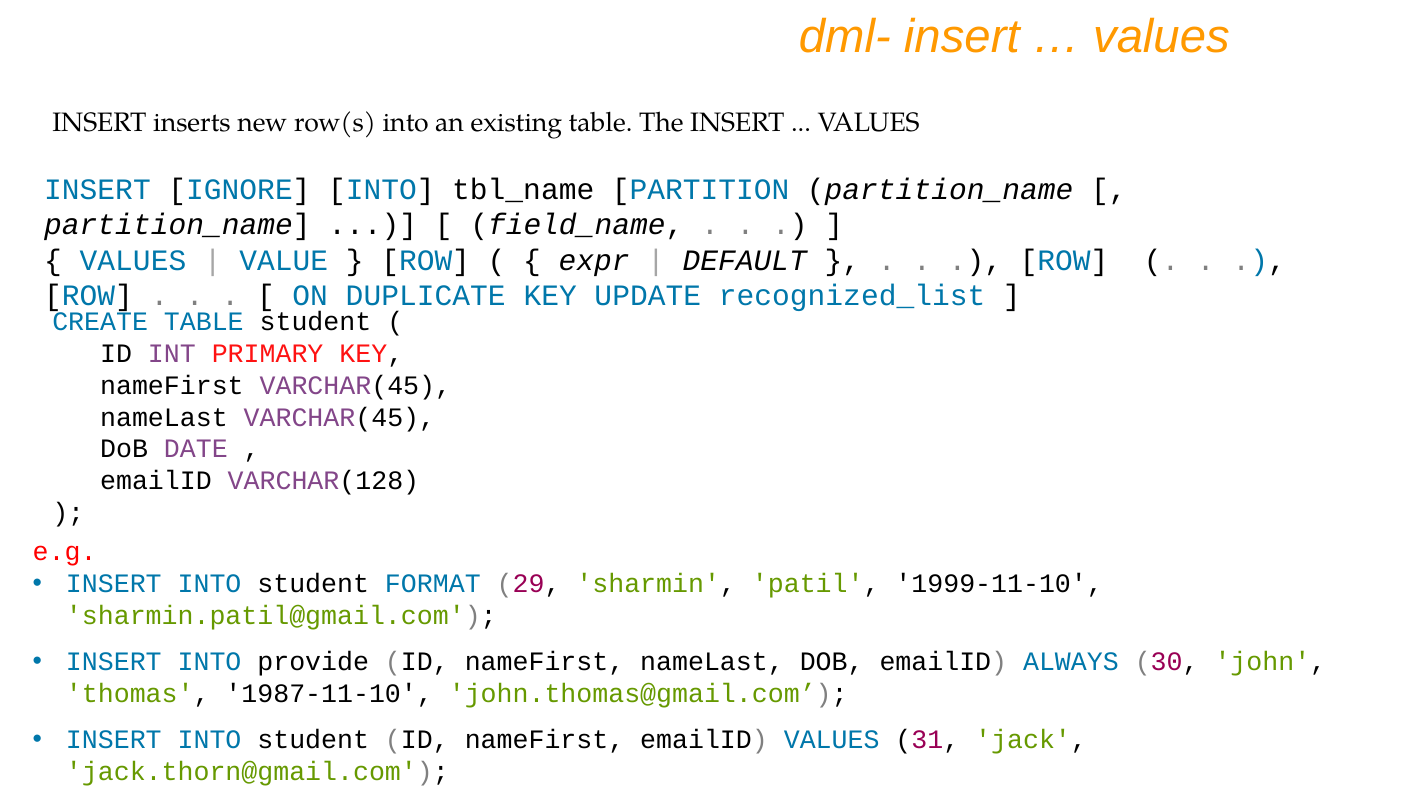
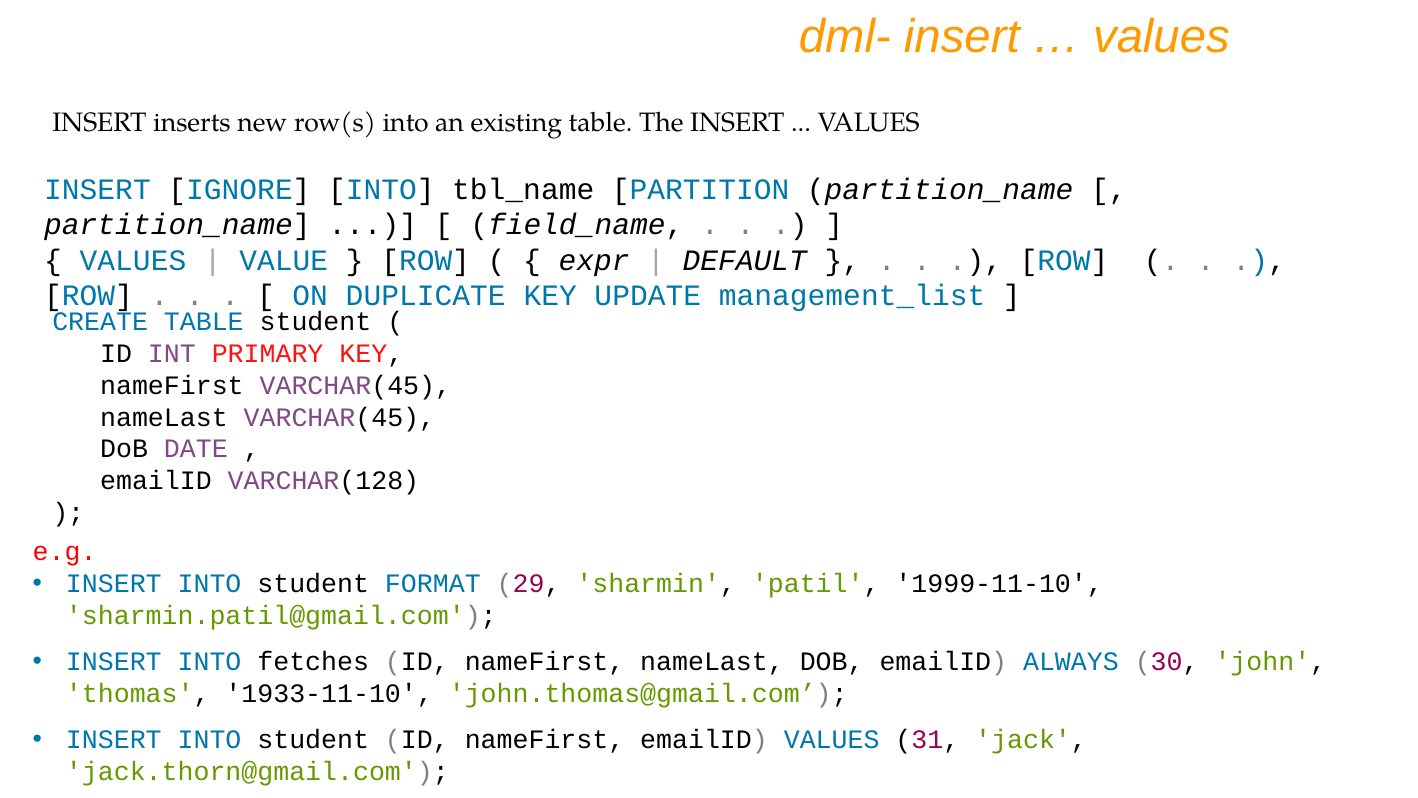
recognized_list: recognized_list -> management_list (852, 296)
provide: provide -> fetches (313, 662)
1987-11-10: 1987-11-10 -> 1933-11-10 (329, 693)
